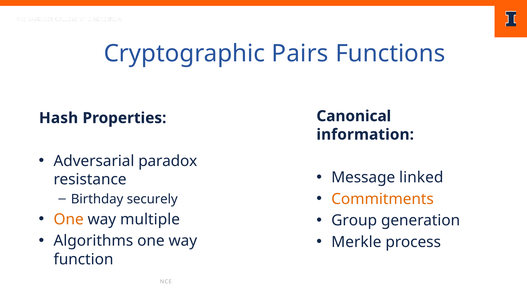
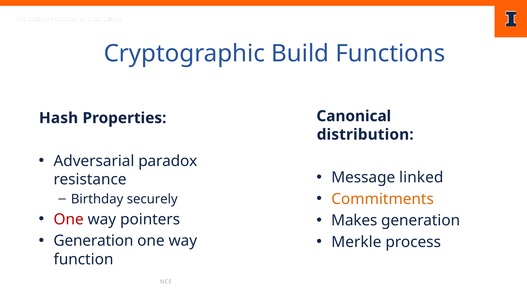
Pairs: Pairs -> Build (300, 54)
information: information -> distribution (365, 135)
One colour: orange -> red (69, 220)
multiple: multiple -> pointers (150, 220)
Group: Group -> Makes (354, 221)
Algorithms: Algorithms -> Generation (93, 241)
